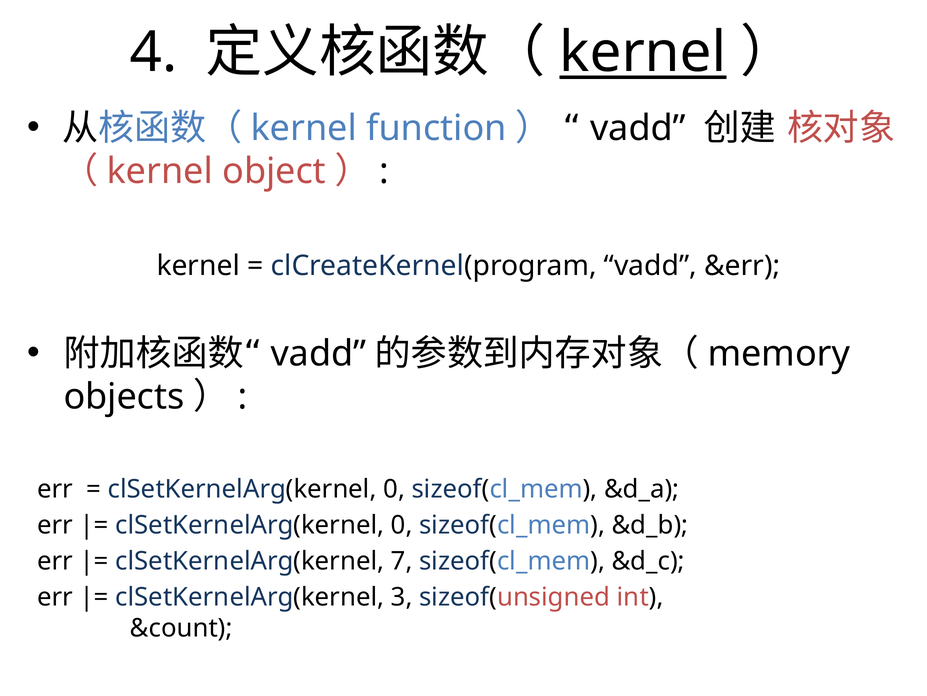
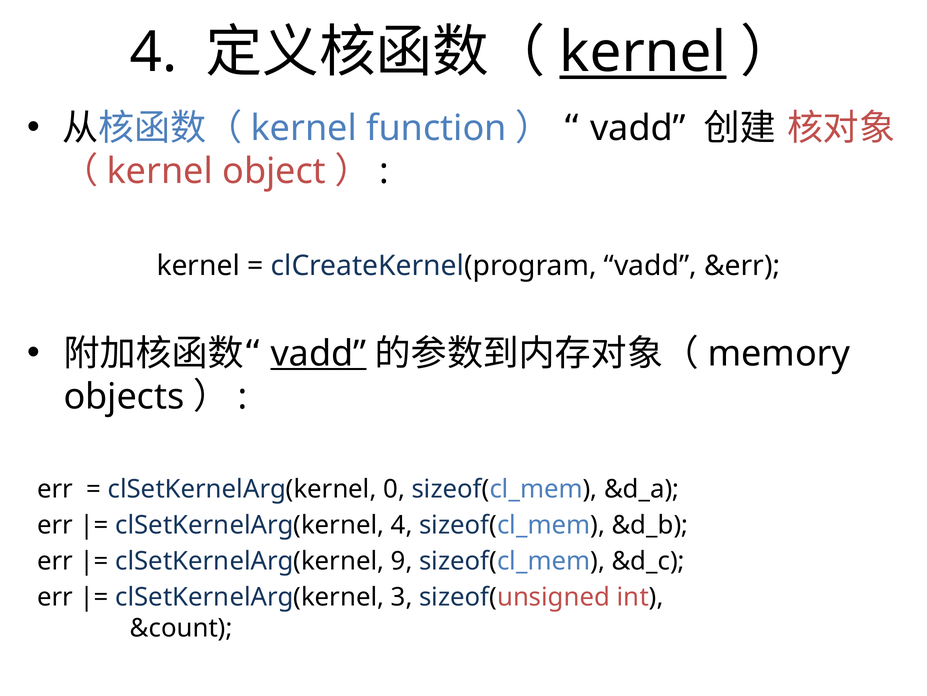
vadd underline: none -> present (319, 353)
0: 0 -> 4 (402, 525)
7: 7 -> 9 (402, 561)
